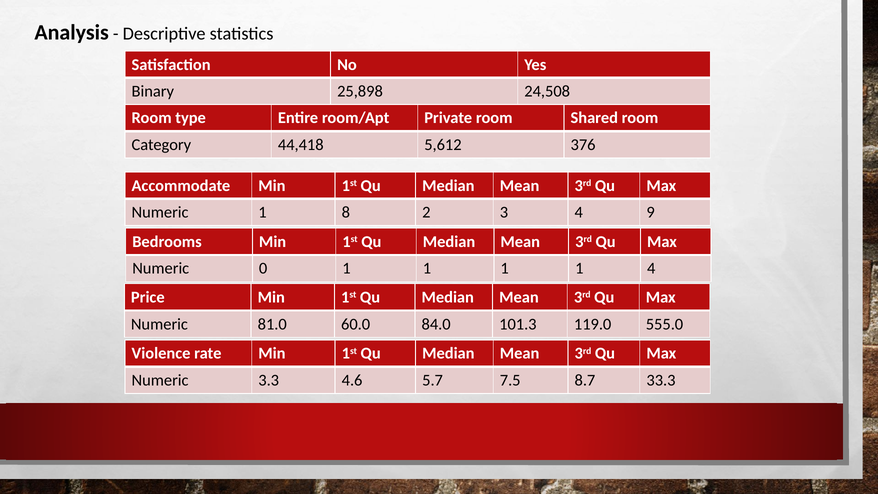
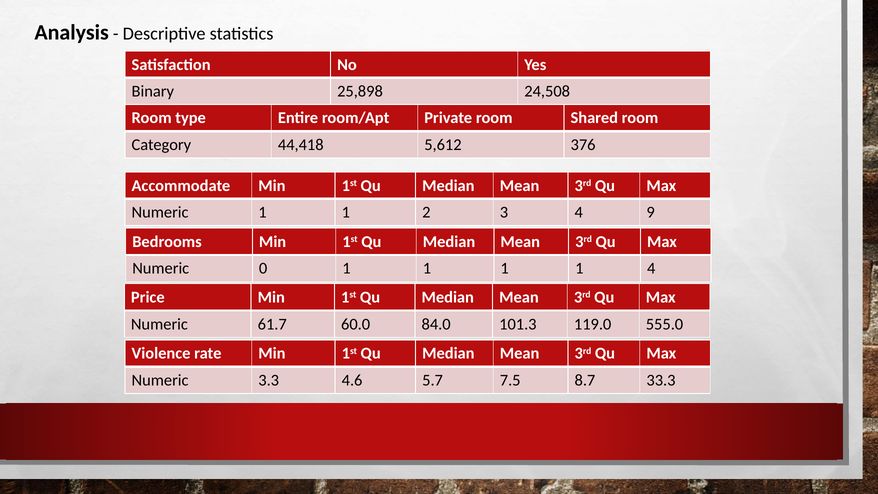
Numeric 1 8: 8 -> 1 (346, 212)
81.0: 81.0 -> 61.7 (272, 324)
